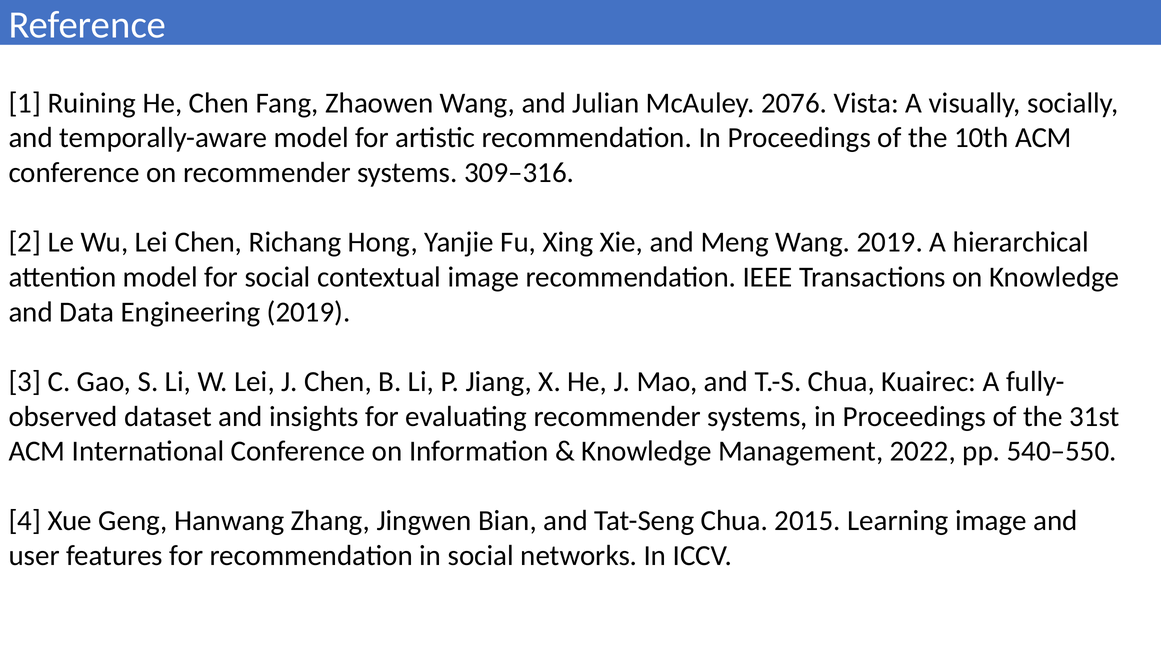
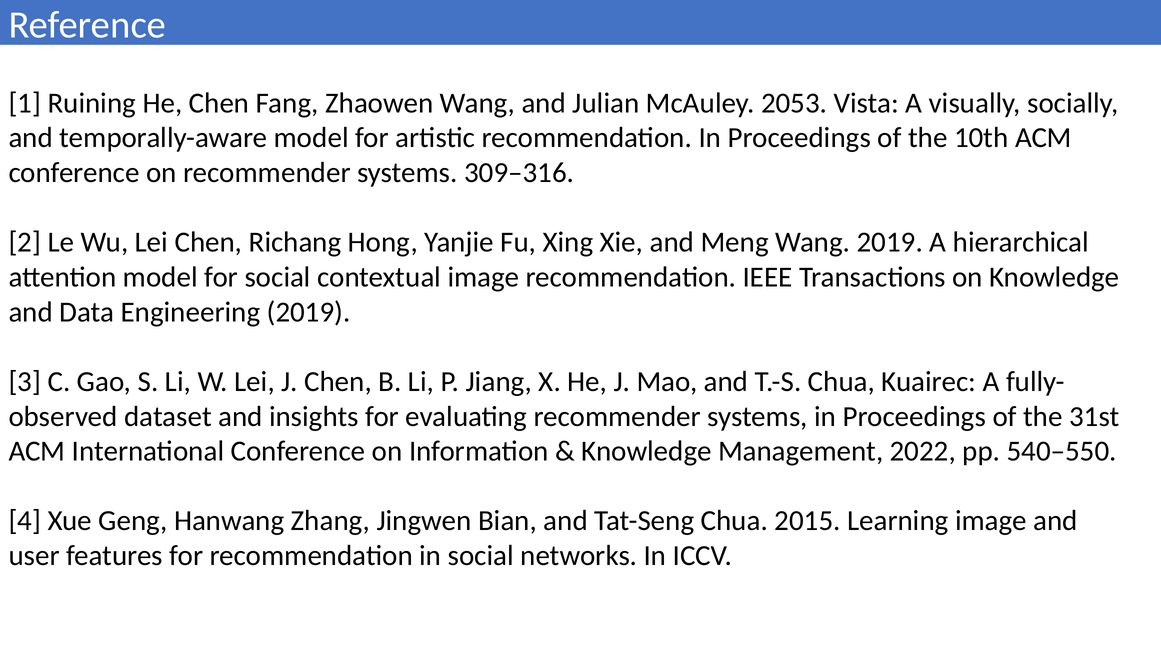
2076: 2076 -> 2053 (794, 103)
